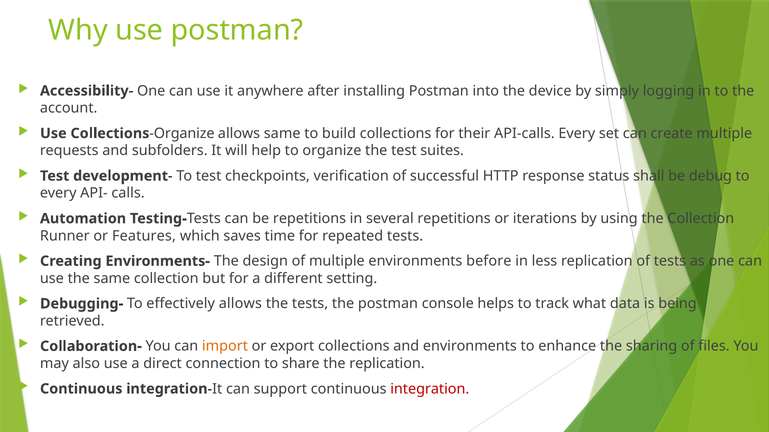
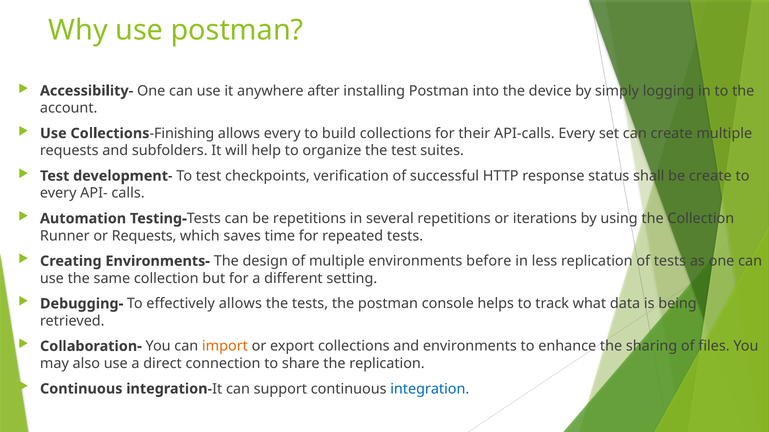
Collections Organize: Organize -> Finishing (182, 134)
allows same: same -> every (282, 134)
be debug: debug -> create (710, 176)
or Features: Features -> Requests (144, 236)
integration colour: red -> blue (430, 389)
